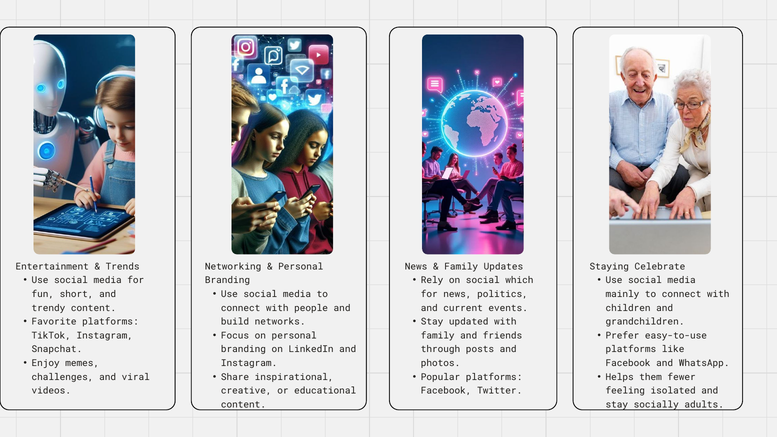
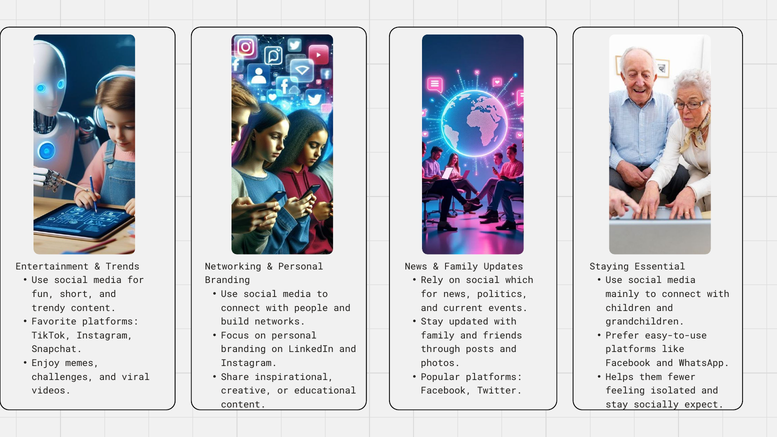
Celebrate: Celebrate -> Essential (660, 267)
adults: adults -> expect (704, 405)
